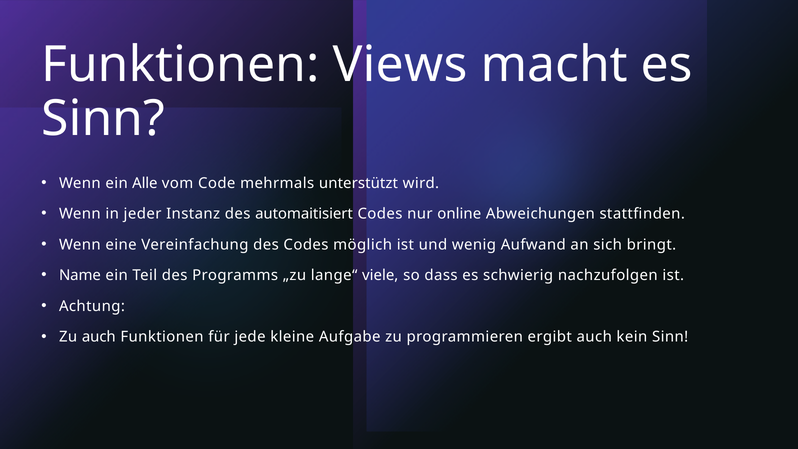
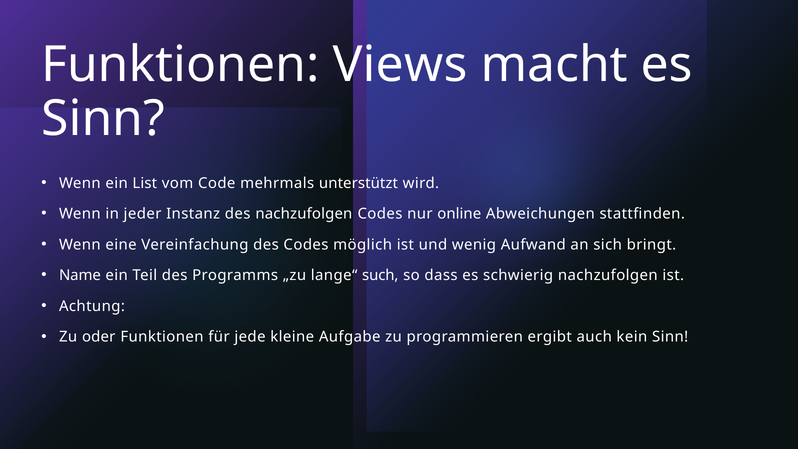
Alle: Alle -> List (145, 183)
des automaitisiert: automaitisiert -> nachzufolgen (304, 214)
viele: viele -> such (380, 275)
Zu auch: auch -> oder (99, 337)
